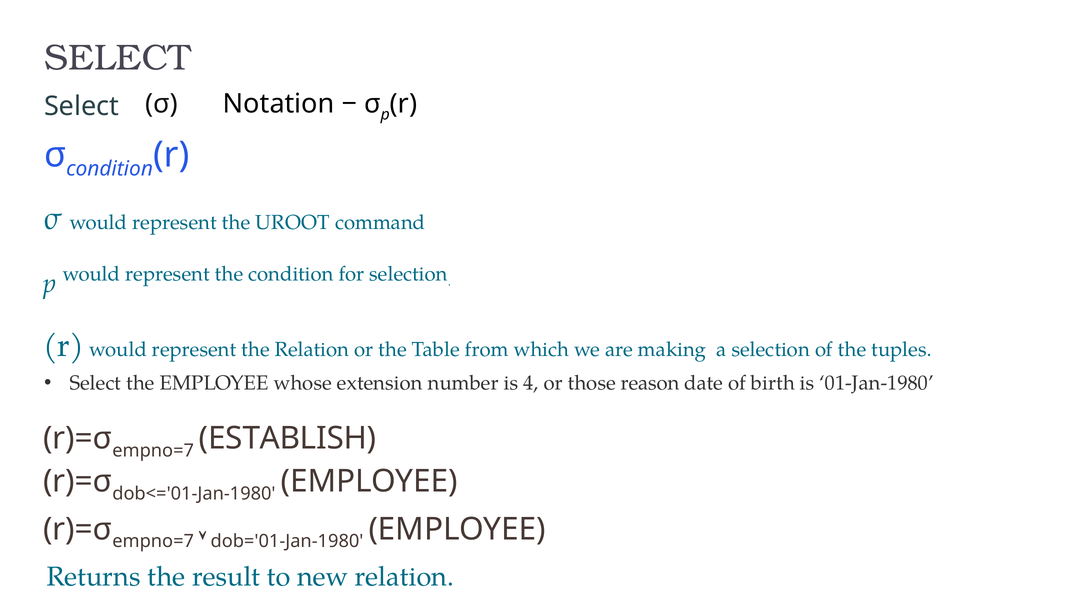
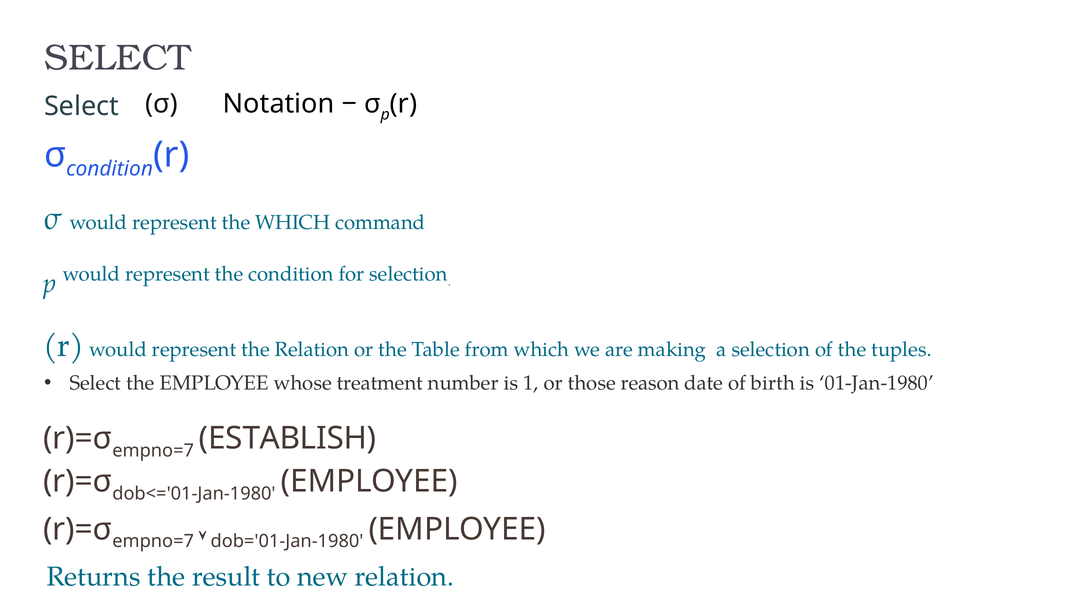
the UROOT: UROOT -> WHICH (293, 223)
extension: extension -> treatment (380, 383)
4: 4 -> 1 (531, 383)
